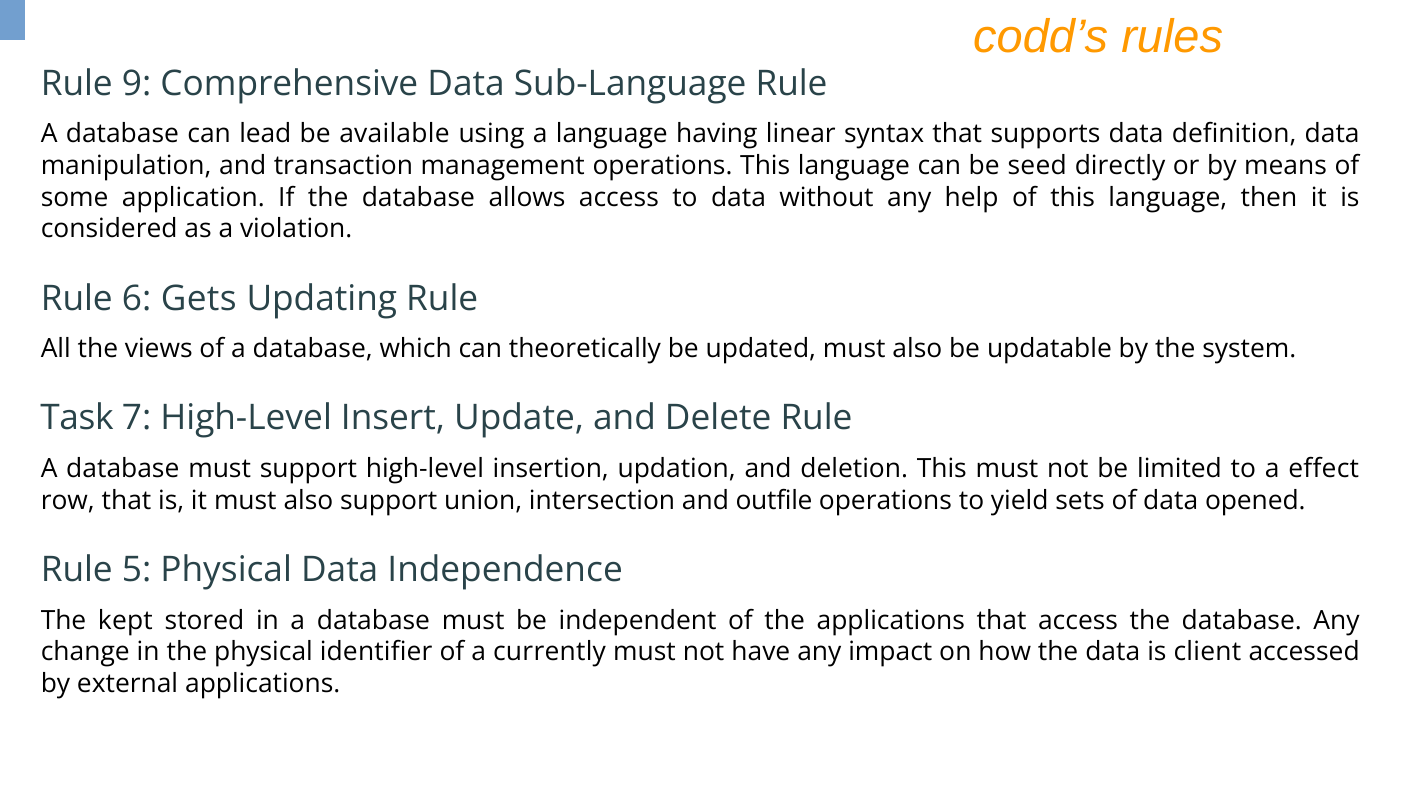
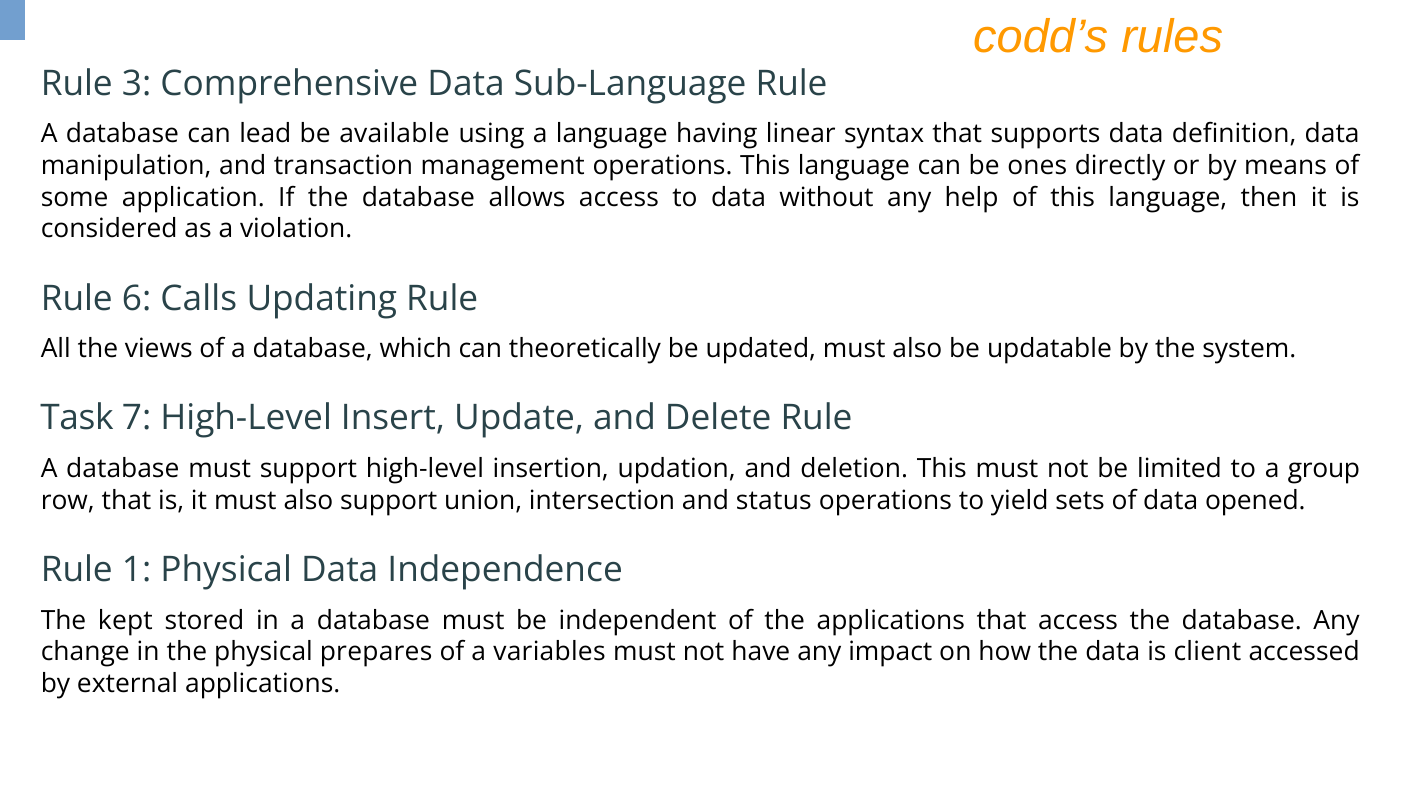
9: 9 -> 3 (137, 84)
seed: seed -> ones (1037, 166)
Gets: Gets -> Calls (199, 299)
effect: effect -> group (1324, 469)
outfile: outfile -> status (774, 501)
5: 5 -> 1 (137, 570)
identifier: identifier -> prepares (376, 652)
currently: currently -> variables (550, 652)
